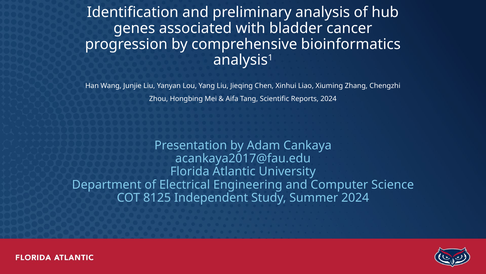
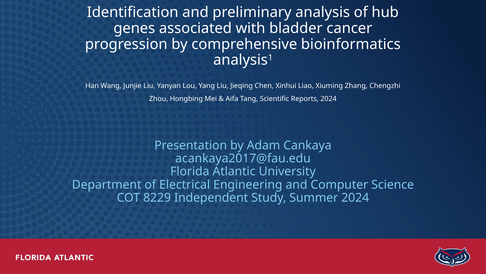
8125: 8125 -> 8229 (157, 197)
